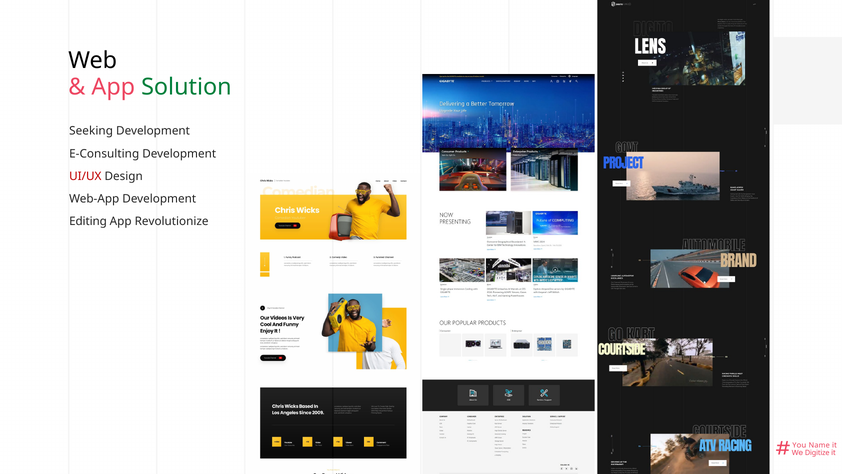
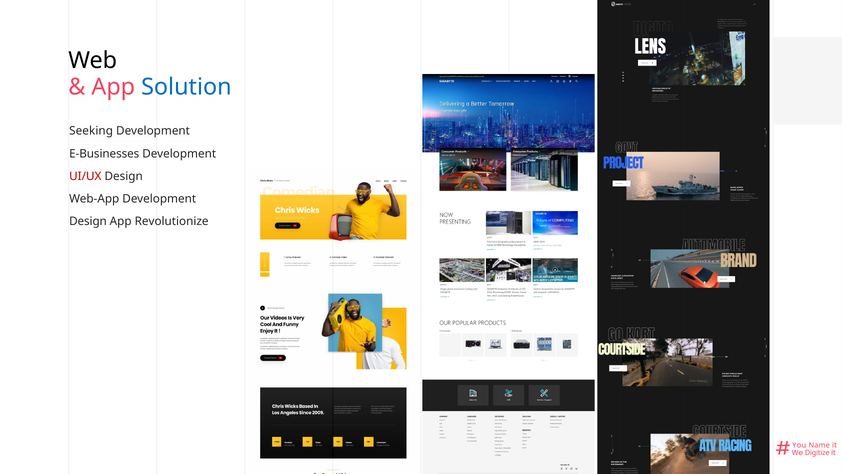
Solution colour: green -> blue (186, 87)
E-Consulting: E-Consulting -> E-Businesses (104, 154)
Editing: Editing -> Design (88, 221)
